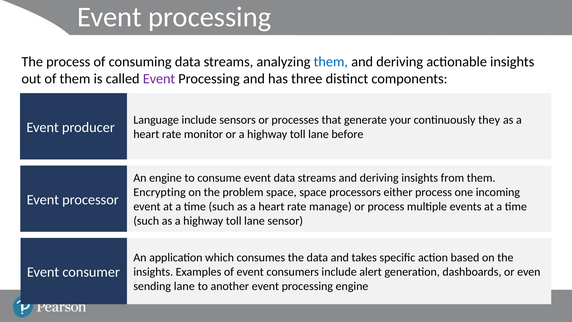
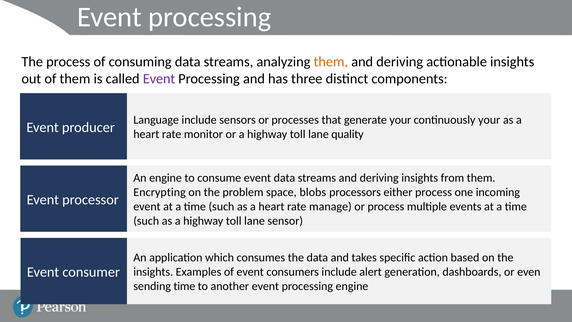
them colour: blue -> orange (331, 62)
continuously they: they -> your (489, 120)
before: before -> quality (347, 134)
space space: space -> blobs (313, 192)
sending lane: lane -> time (184, 286)
